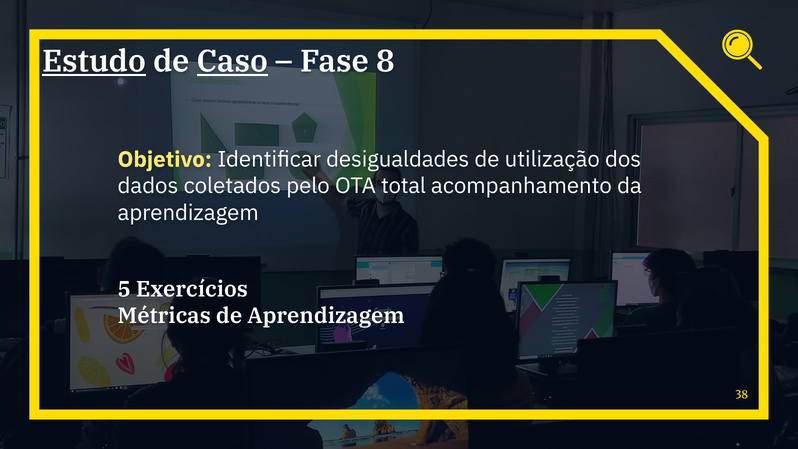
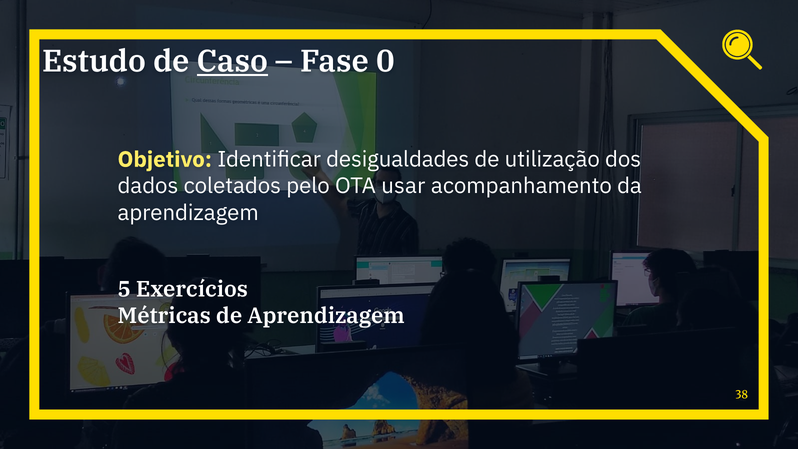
Estudo underline: present -> none (94, 62)
8: 8 -> 0 (385, 62)
total: total -> usar (403, 186)
